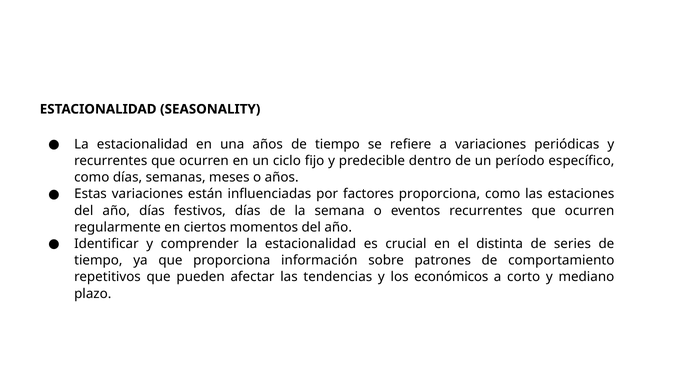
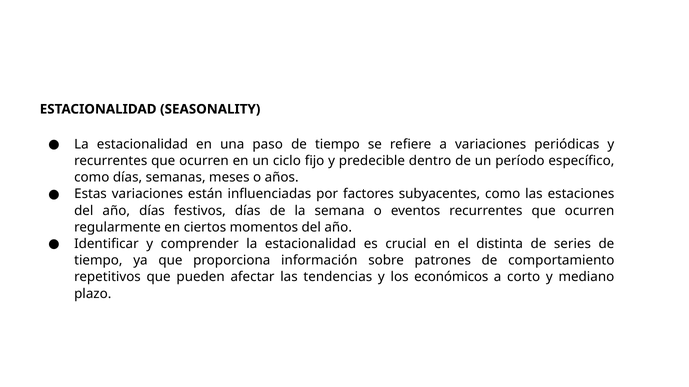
una años: años -> paso (268, 144)
factores proporciona: proporciona -> subyacentes (440, 194)
